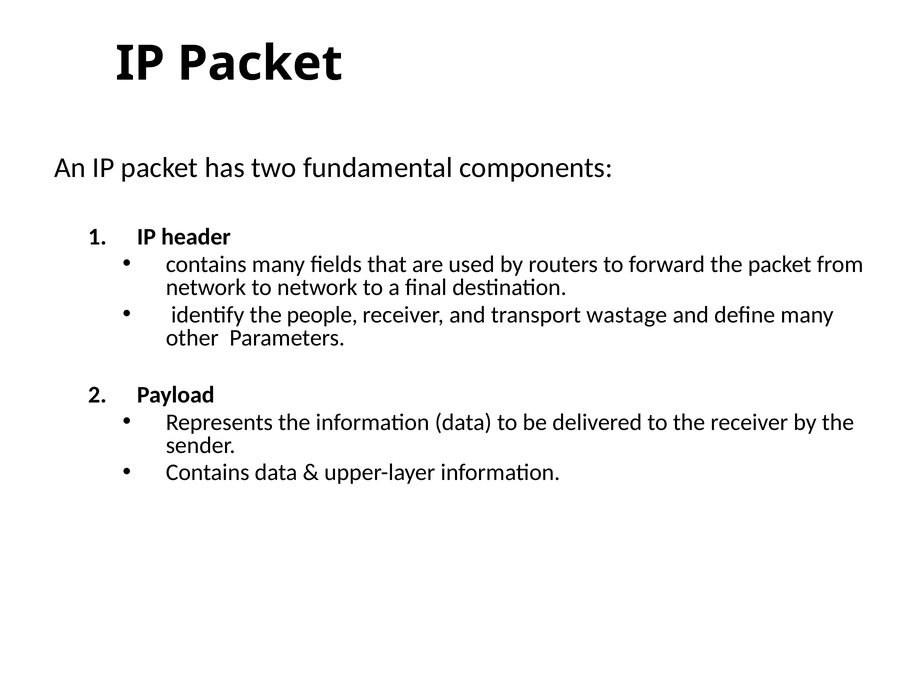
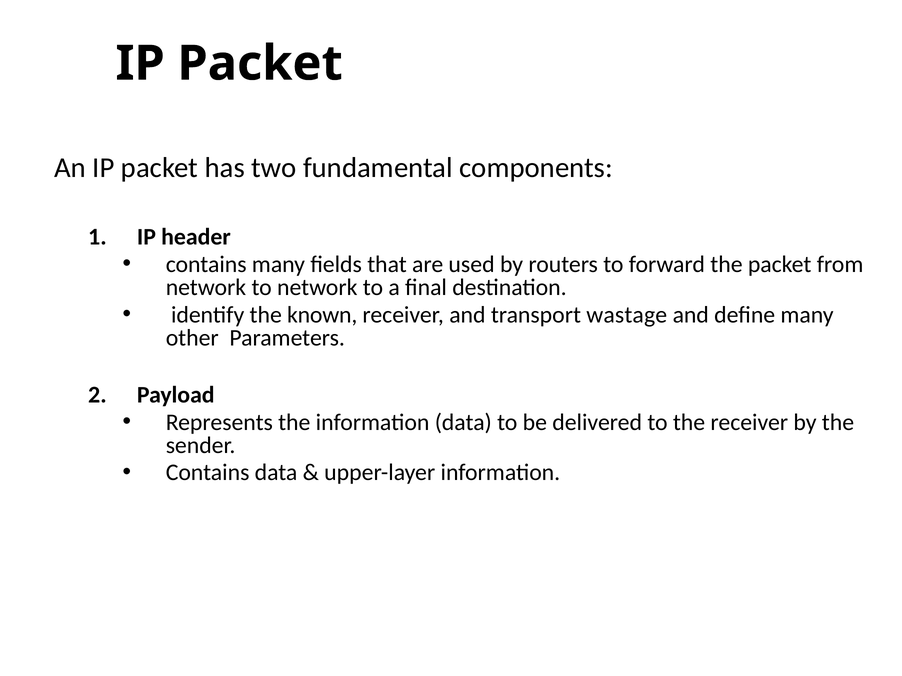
people: people -> known (322, 315)
